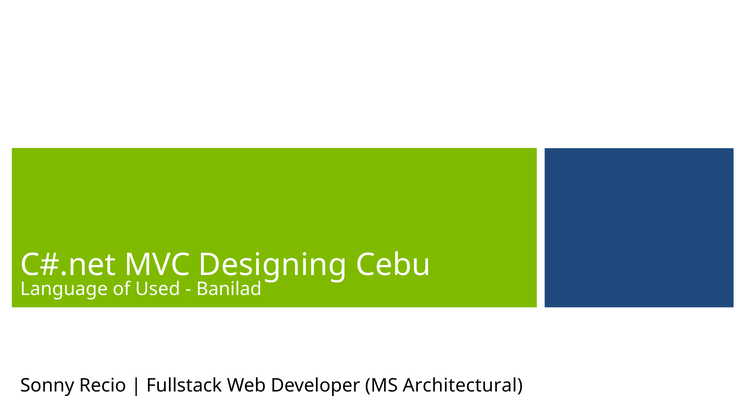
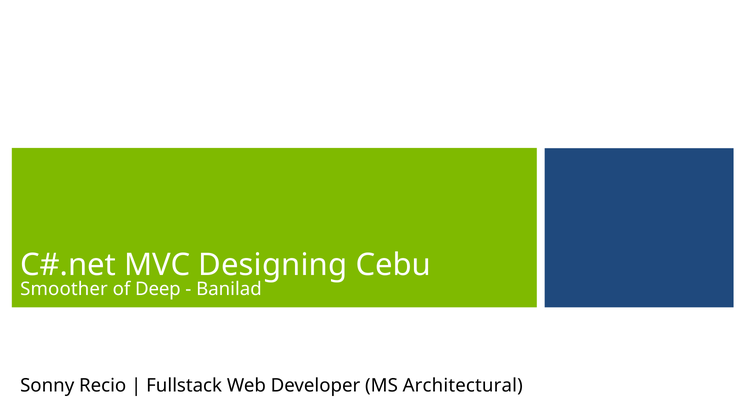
Language: Language -> Smoother (64, 289)
Used: Used -> Deep (158, 289)
